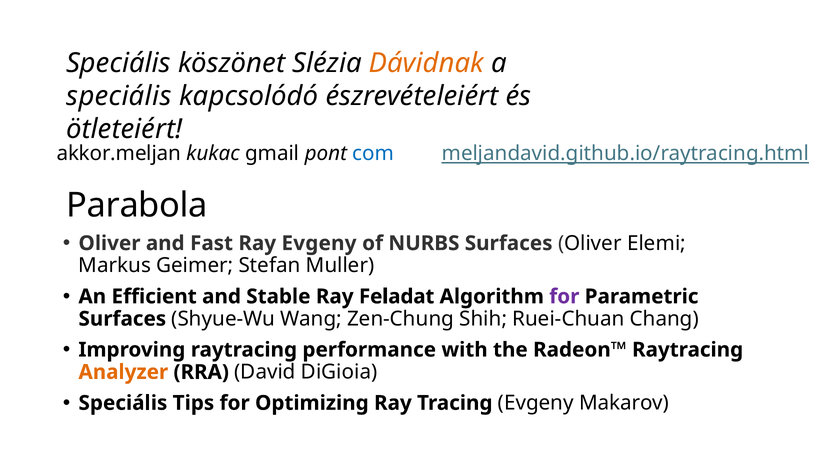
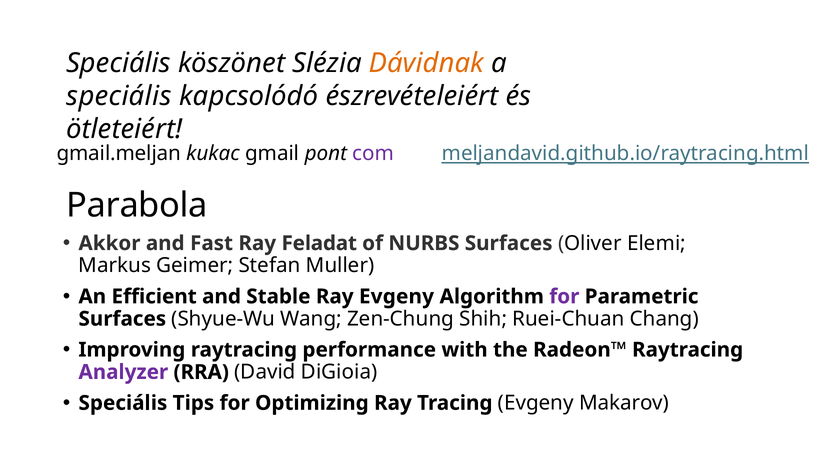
akkor.meljan: akkor.meljan -> gmail.meljan (119, 154)
com colour: blue -> purple (373, 154)
Oliver: Oliver -> Akkor (109, 243)
Ray Evgeny: Evgeny -> Feladat (319, 243)
Ray Feladat: Feladat -> Evgeny (396, 296)
Analyzer colour: orange -> purple (123, 372)
